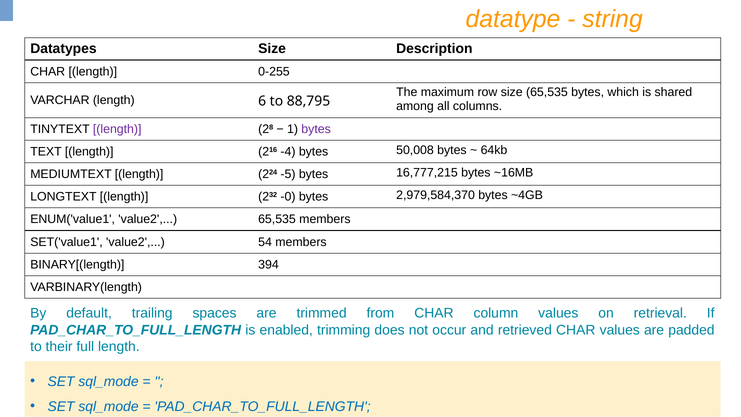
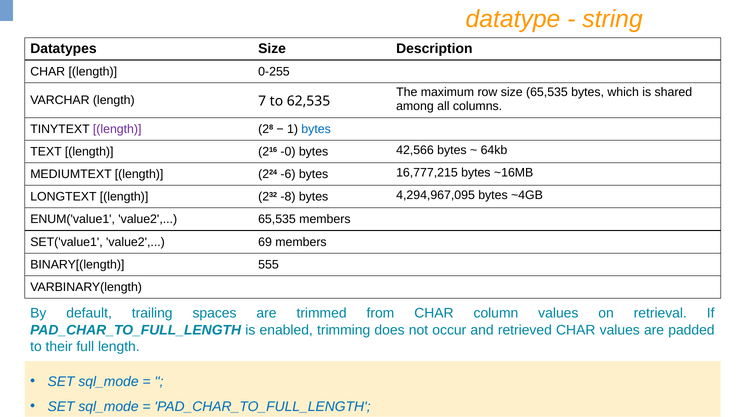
6: 6 -> 7 (262, 101)
88,795: 88,795 -> 62,535 (308, 101)
bytes colour: purple -> blue (316, 129)
-4: -4 -> -0 (288, 152)
50,008: 50,008 -> 42,566 (415, 150)
-5: -5 -> -6 (288, 174)
-0: -0 -> -8 (288, 197)
2,979,584,370: 2,979,584,370 -> 4,294,967,095 (436, 195)
54: 54 -> 69 (265, 242)
394: 394 -> 555 (268, 264)
